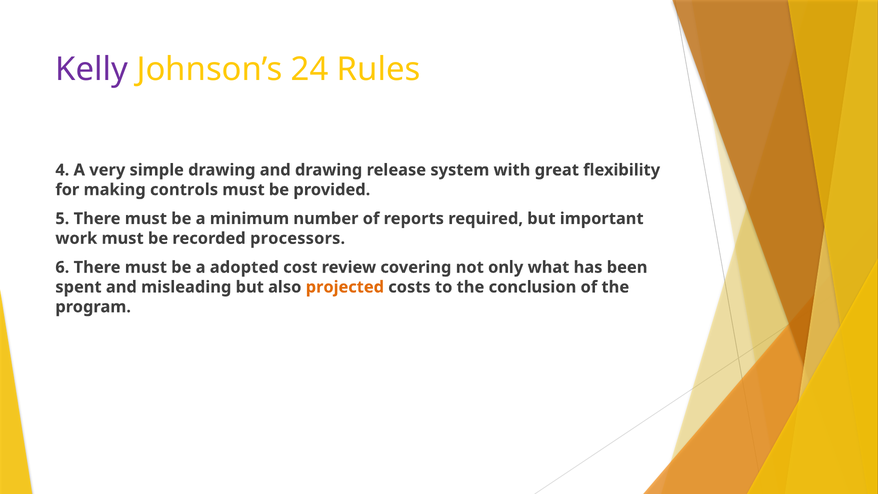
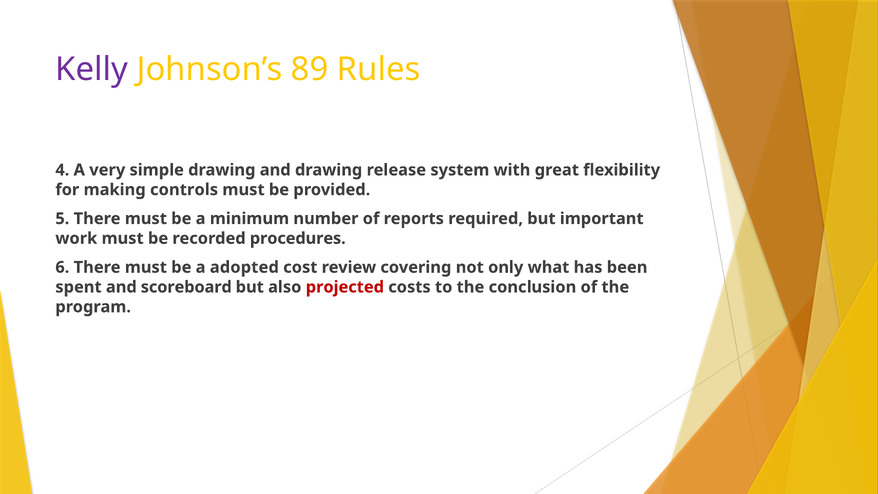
24: 24 -> 89 (310, 69)
processors: processors -> procedures (298, 238)
misleading: misleading -> scoreboard (186, 287)
projected colour: orange -> red (345, 287)
